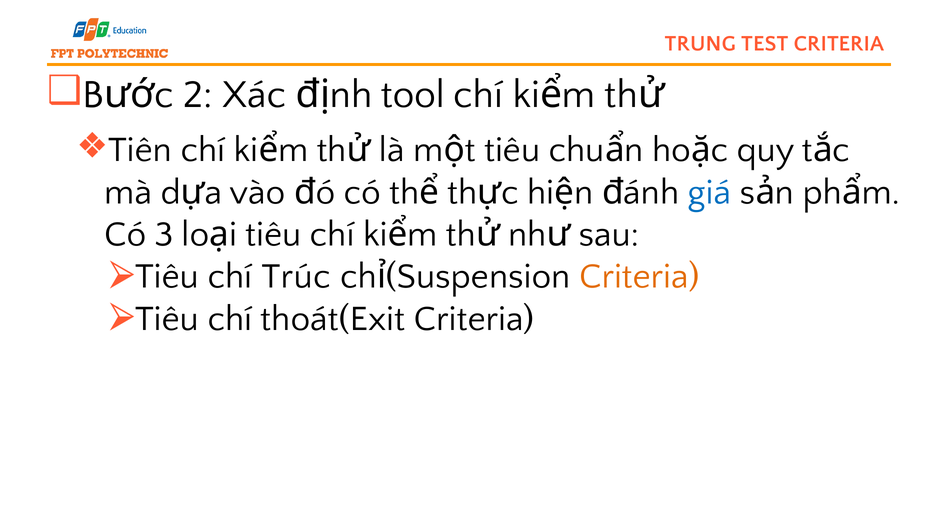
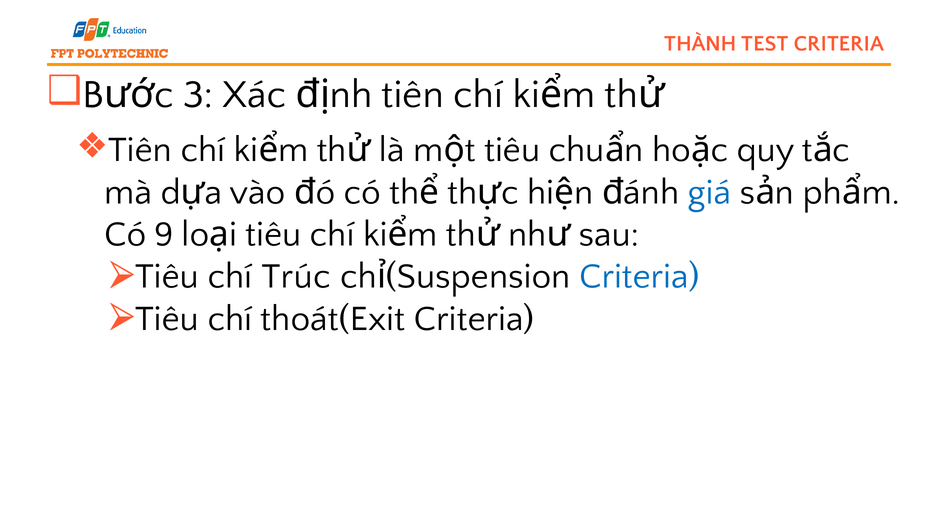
TRUNG: TRUNG -> THÀNH (700, 44)
2: 2 -> 3 (198, 95)
tool: tool -> tiên (413, 95)
3: 3 -> 9 (164, 234)
Criteria colour: orange -> blue (639, 277)
